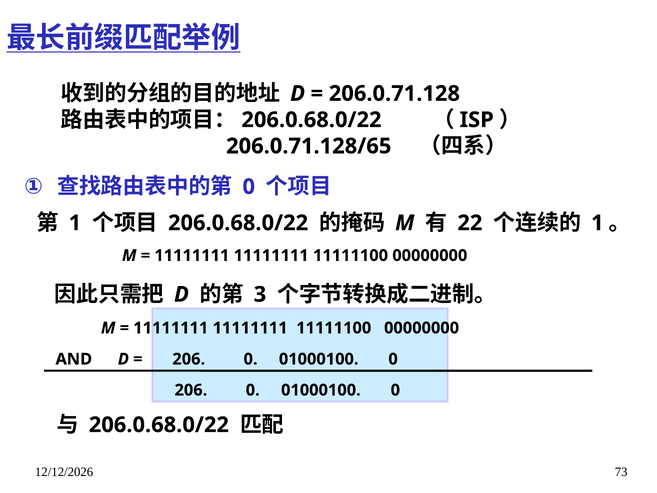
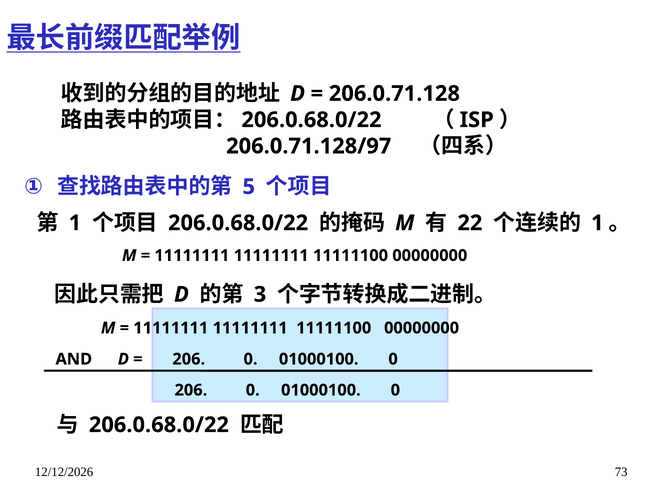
206.0.71.128/65: 206.0.71.128/65 -> 206.0.71.128/97 (309, 146)
0: 0 -> 5 (249, 187)
